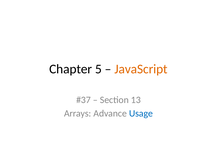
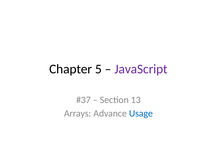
JavaScript colour: orange -> purple (141, 69)
